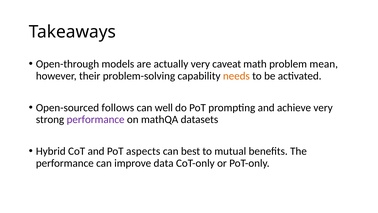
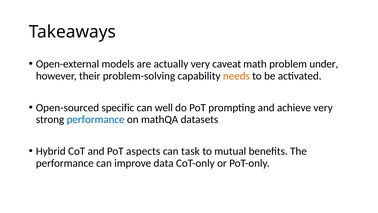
Open-through: Open-through -> Open-external (68, 64)
mean: mean -> under (324, 64)
follows: follows -> specific (118, 107)
performance colour: purple -> blue (96, 119)
best: best -> task (190, 151)
